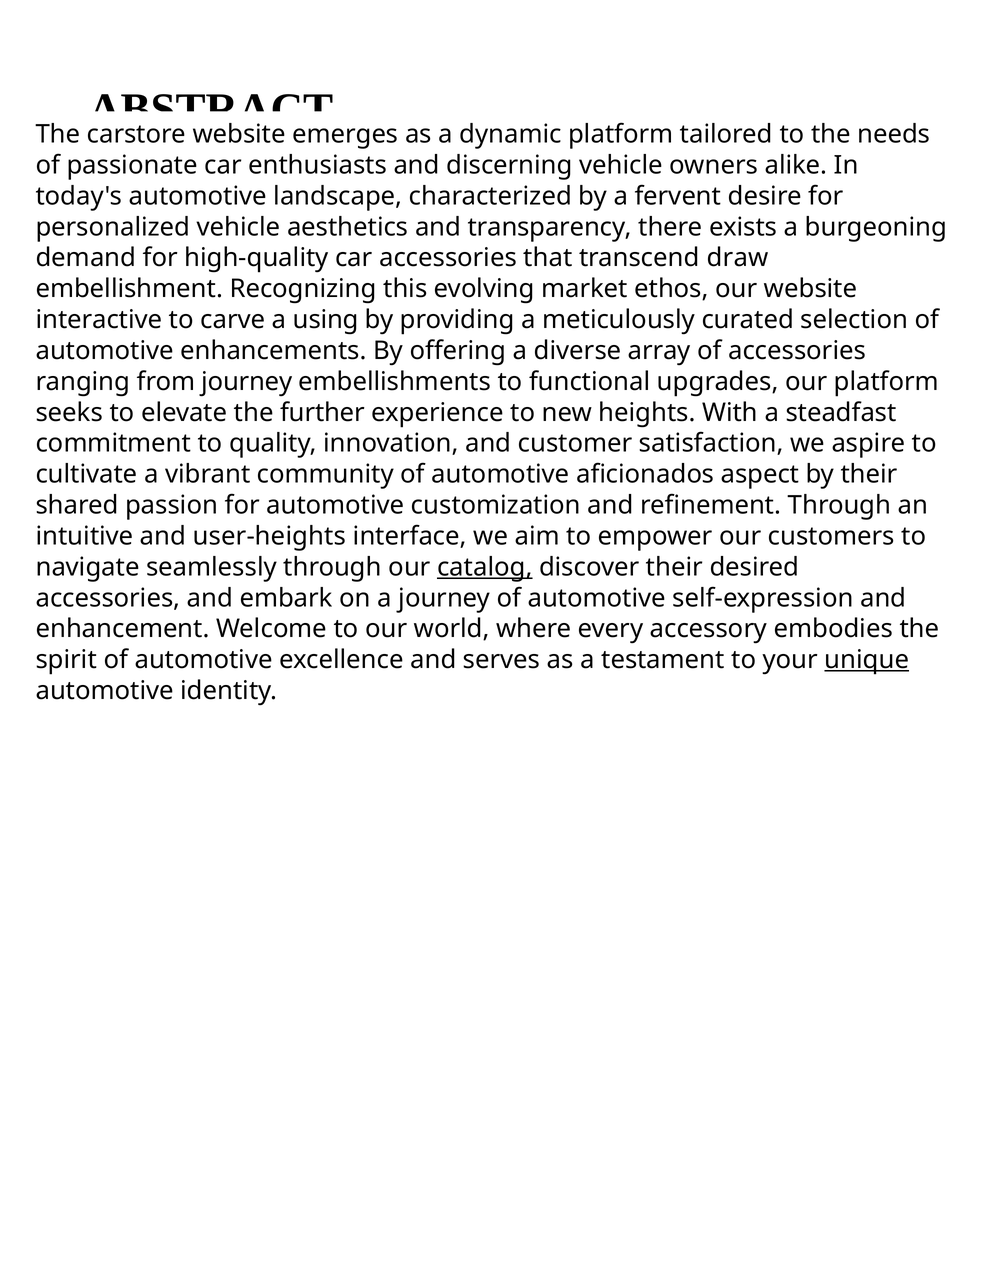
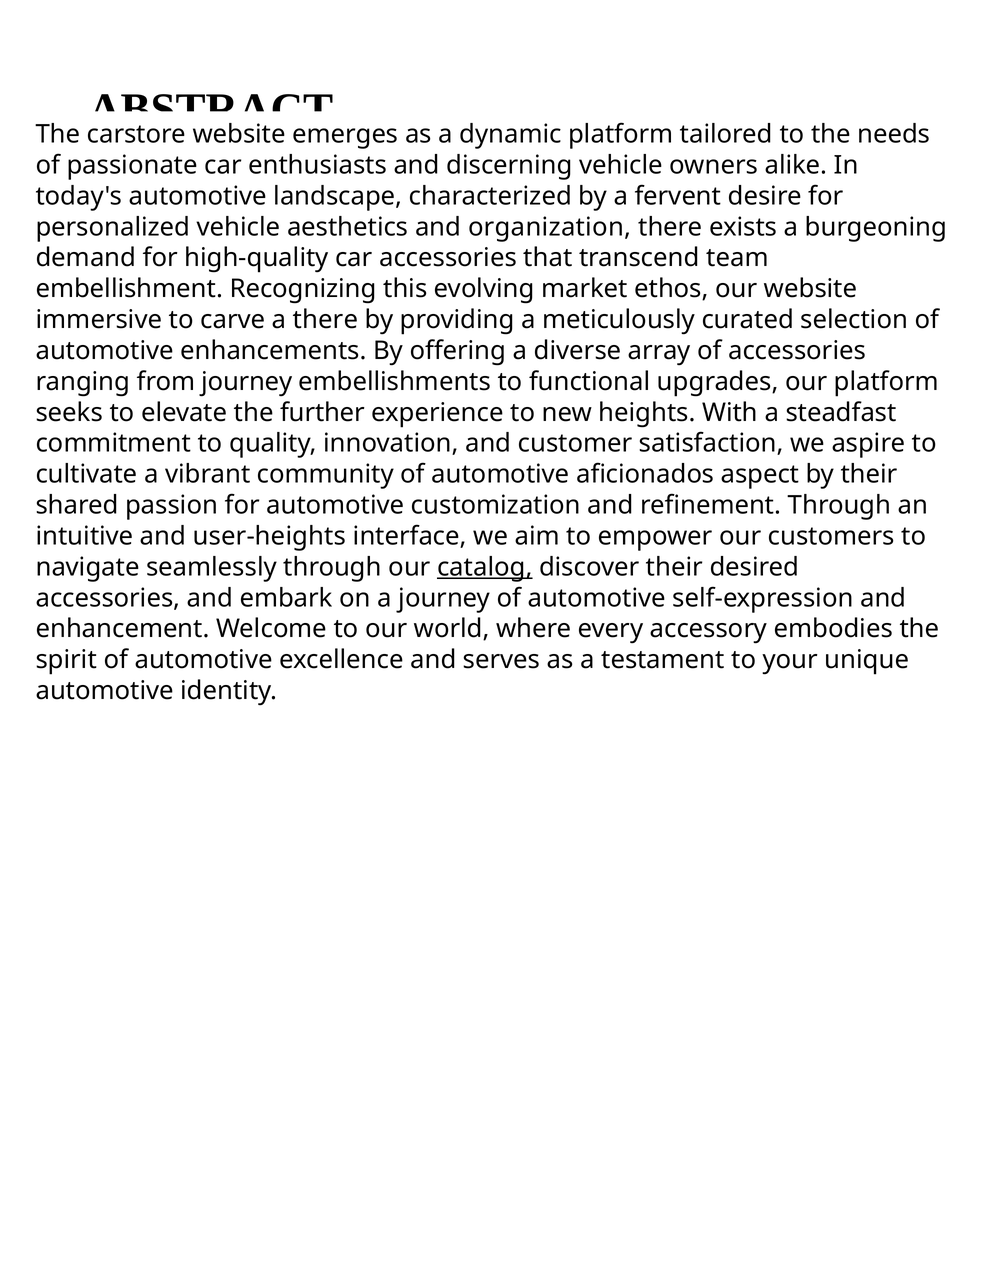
transparency: transparency -> organization (550, 227)
draw: draw -> team (738, 258)
interactive: interactive -> immersive (99, 320)
a using: using -> there (326, 320)
unique underline: present -> none (867, 660)
